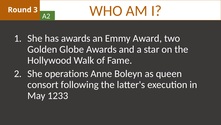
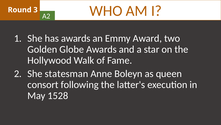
operations: operations -> statesman (67, 73)
1233: 1233 -> 1528 (58, 95)
